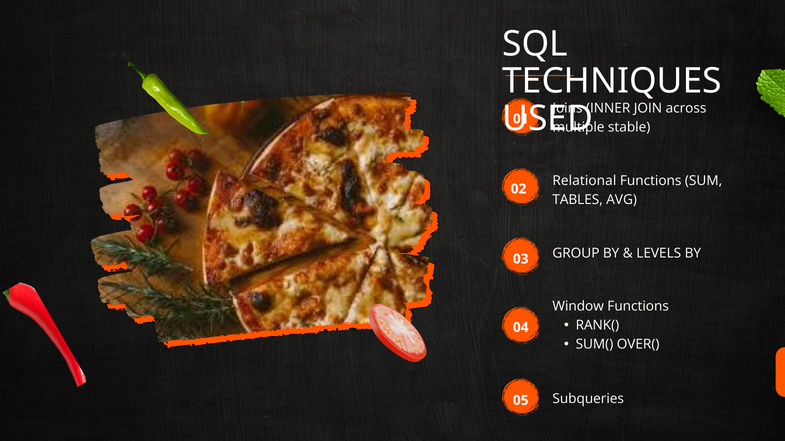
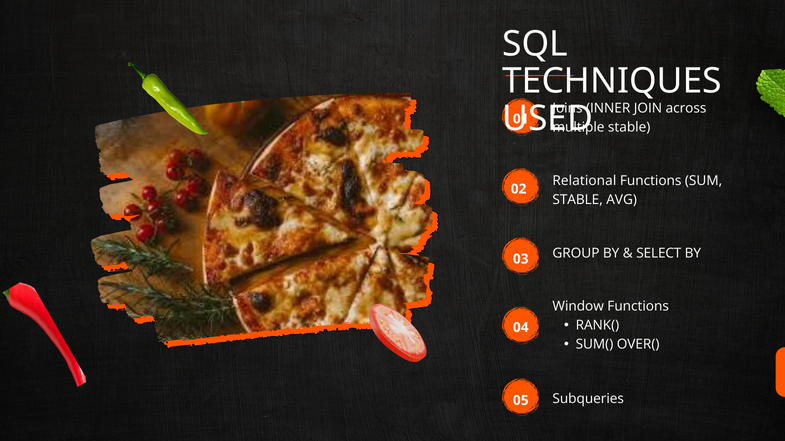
TABLES: TABLES -> STABLE (578, 200)
LEVELS: LEVELS -> SELECT (659, 253)
